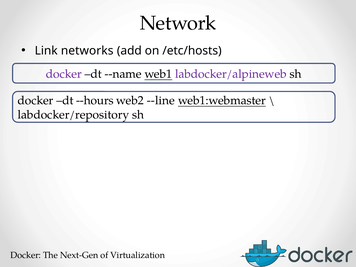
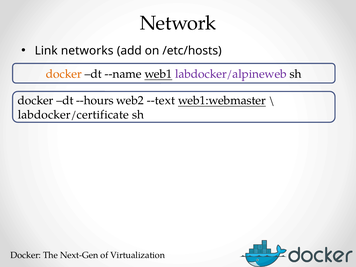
docker colour: purple -> orange (64, 74)
--line: --line -> --text (161, 101)
labdocker/repository: labdocker/repository -> labdocker/certificate (73, 115)
